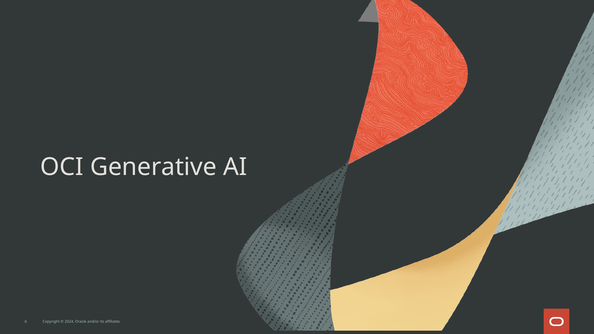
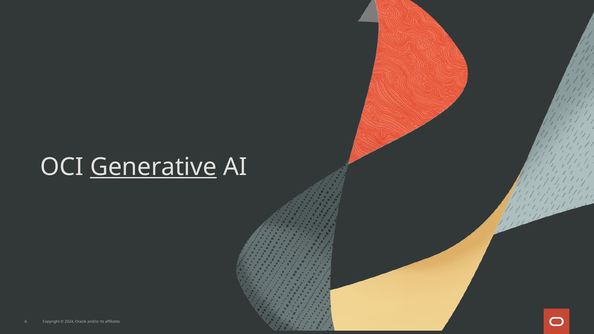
Generative underline: none -> present (153, 167)
